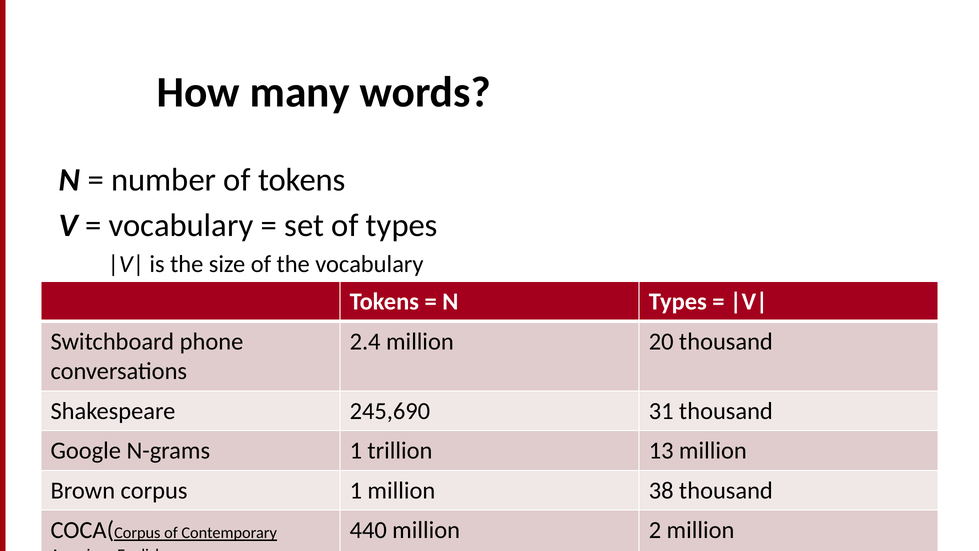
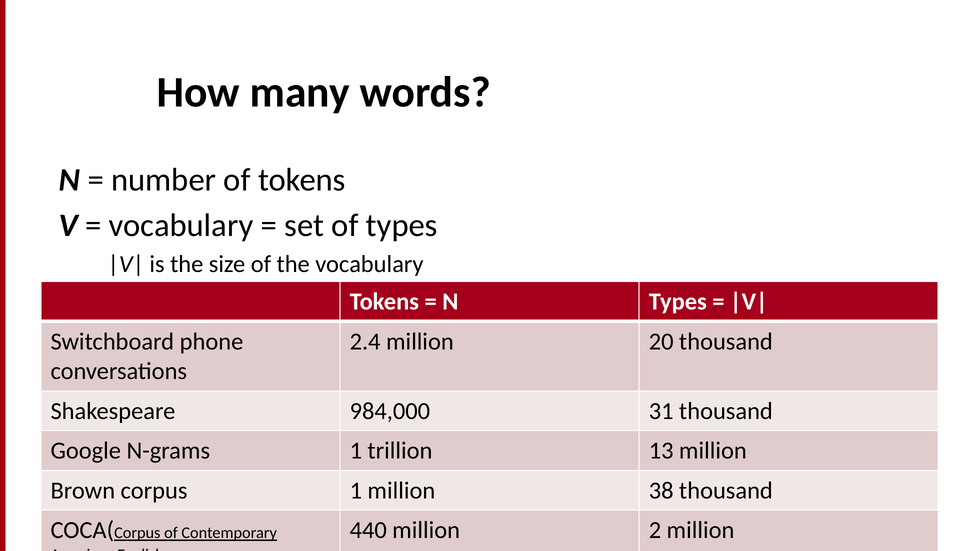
245,690: 245,690 -> 984,000 (390, 411)
